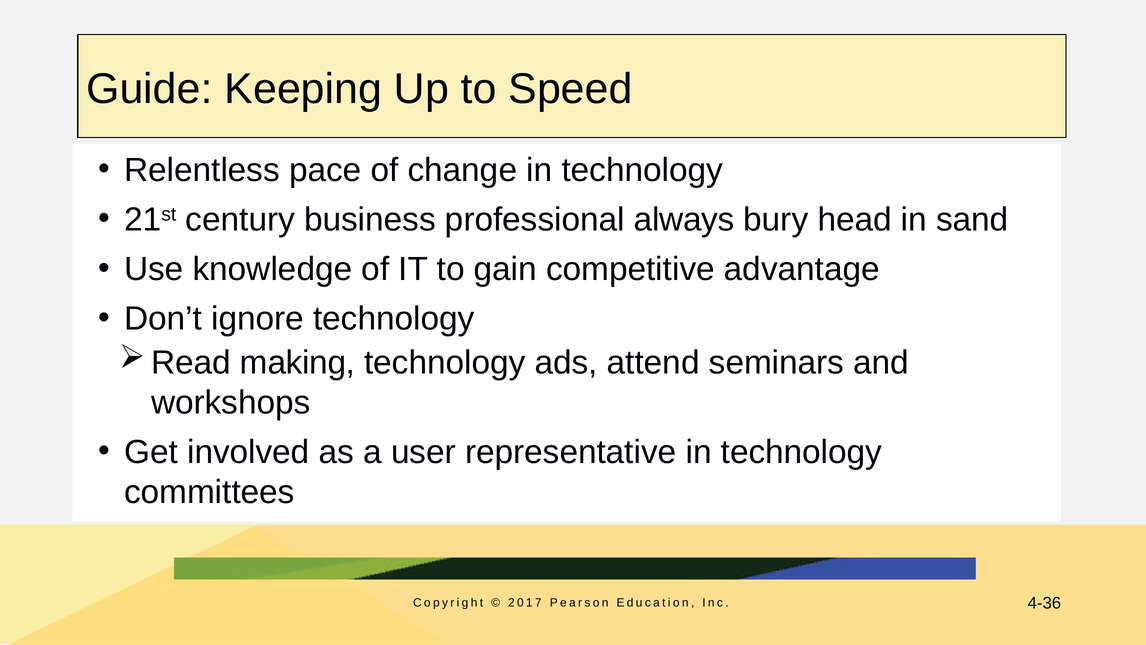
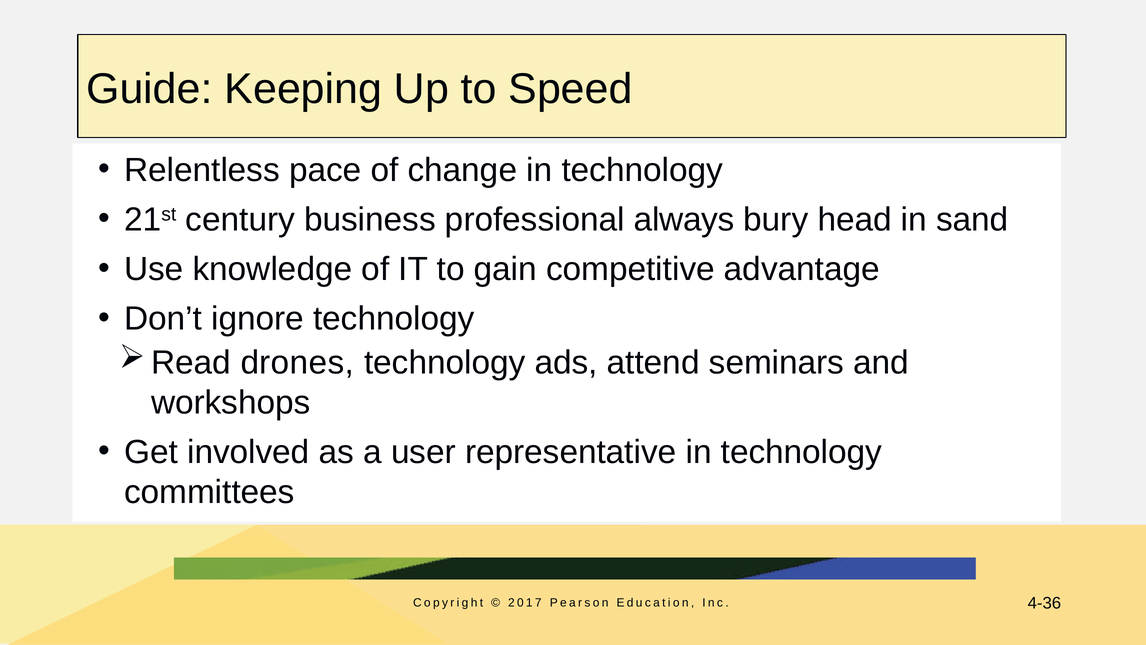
making: making -> drones (297, 362)
